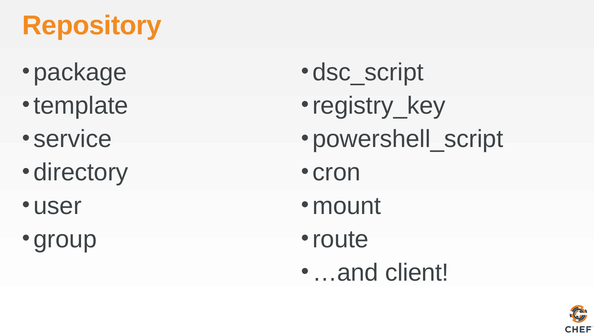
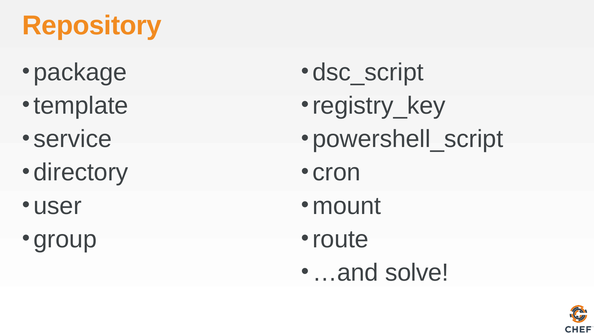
client: client -> solve (417, 273)
